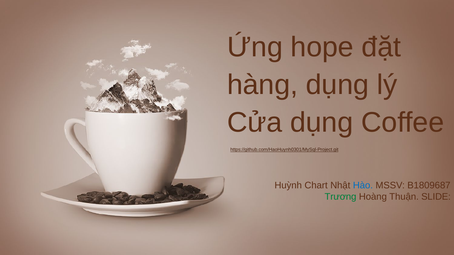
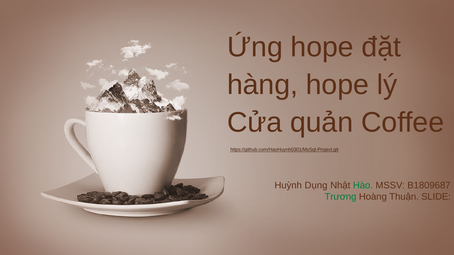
hàng dụng: dụng -> hope (337, 85)
Cửa dụng: dụng -> quản (322, 123)
Chart: Chart -> Dụng (316, 186)
Hào colour: blue -> green (363, 186)
